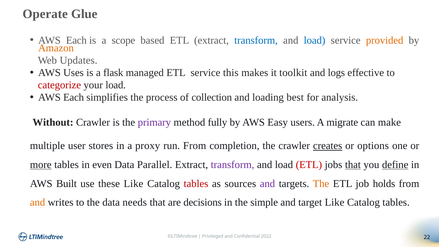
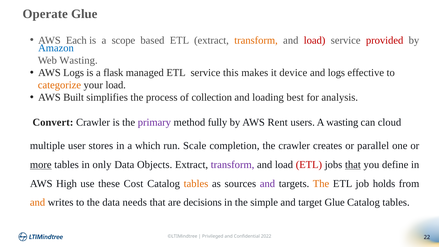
transform colour: blue -> orange (256, 40)
load colour: blue -> red (315, 40)
provided colour: orange -> red (385, 40)
Amazon colour: orange -> blue (56, 48)
Web Updates: Updates -> Wasting (79, 60)
AWS Uses: Uses -> Logs (74, 73)
toolkit: toolkit -> device (293, 73)
categorize colour: red -> orange (59, 85)
Each: Each -> Built (74, 97)
Without: Without -> Convert (53, 122)
Easy: Easy -> Rent (278, 122)
A migrate: migrate -> wasting (342, 122)
make: make -> cloud (390, 122)
proxy: proxy -> which (148, 146)
run From: From -> Scale (195, 146)
creates underline: present -> none (328, 146)
options: options -> parallel (373, 146)
even: even -> only (102, 165)
Parallel: Parallel -> Objects (155, 165)
define underline: present -> none (395, 165)
Built: Built -> High (67, 184)
these Like: Like -> Cost (133, 184)
tables colour: red -> orange (196, 184)
target Like: Like -> Glue (335, 202)
